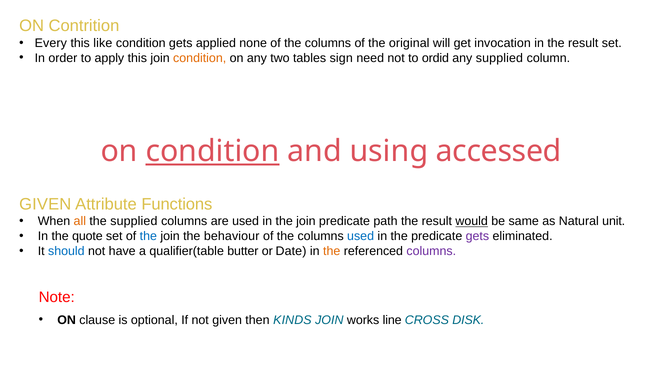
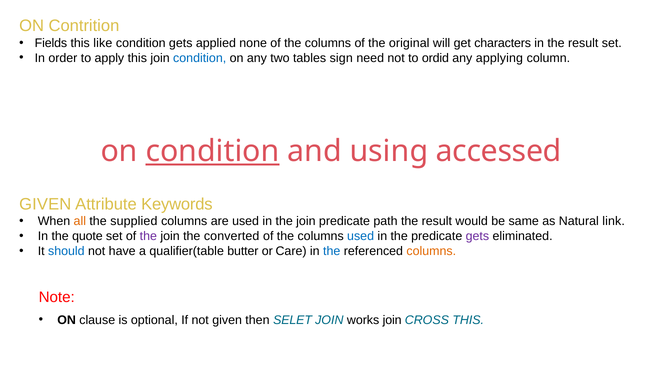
Every: Every -> Fields (51, 43)
invocation: invocation -> characters (503, 43)
condition colour: orange -> blue (200, 58)
any supplied: supplied -> applying (499, 58)
Functions: Functions -> Keywords (177, 204)
would underline: present -> none (472, 221)
unit: unit -> link (614, 221)
the colour: blue -> purple (148, 236)
behaviour: behaviour -> converted (232, 236)
Date: Date -> Care (291, 251)
the colour: orange -> blue (332, 251)
columns colour: purple -> orange (431, 251)
KINDS: KINDS -> SELET (293, 320)
works line: line -> join (392, 320)
CROSS DISK: DISK -> THIS (468, 320)
